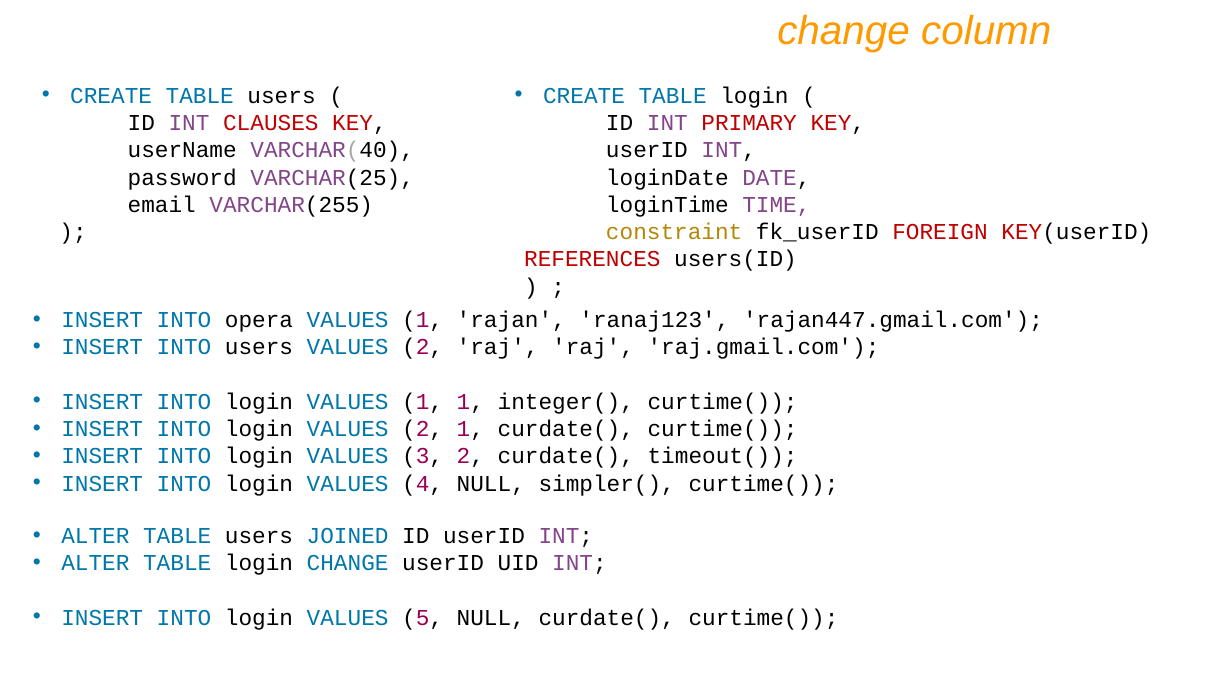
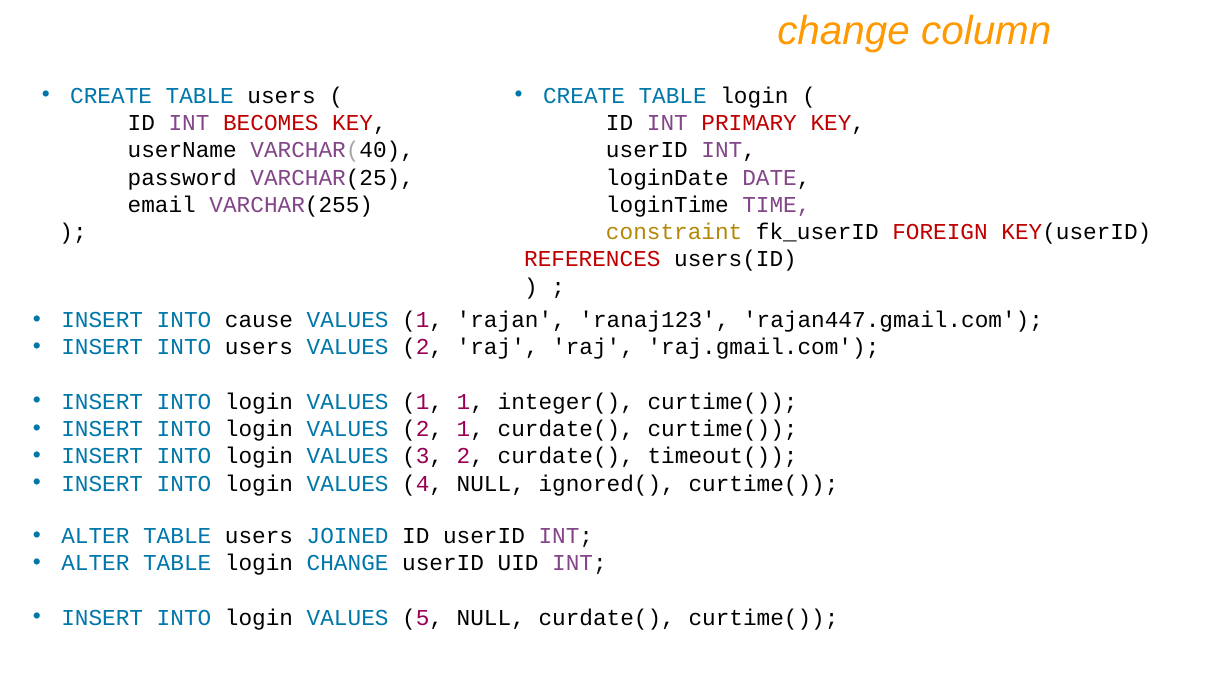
CLAUSES: CLAUSES -> BECOMES (271, 123)
opera: opera -> cause (259, 320)
simpler(: simpler( -> ignored( (607, 483)
